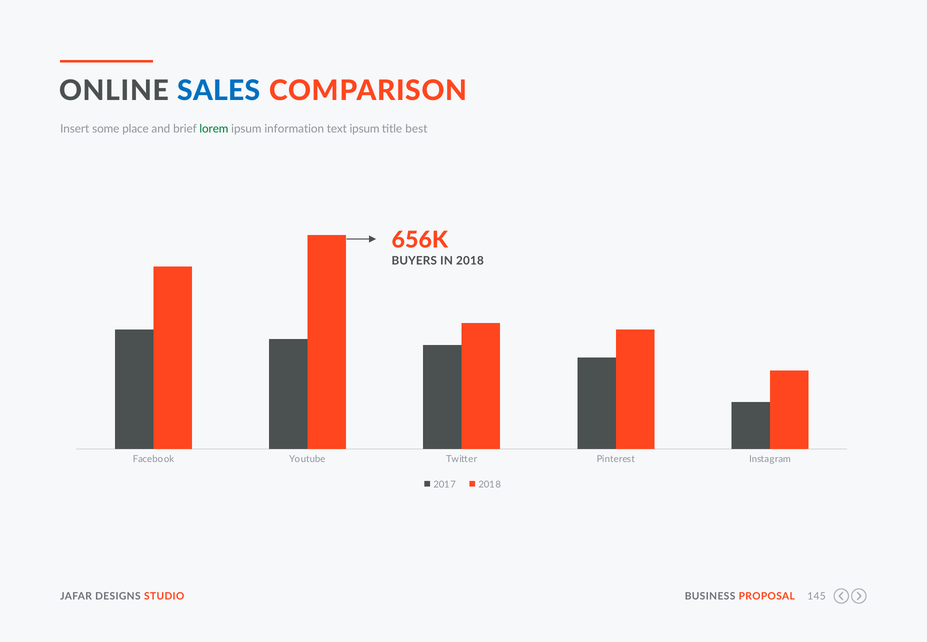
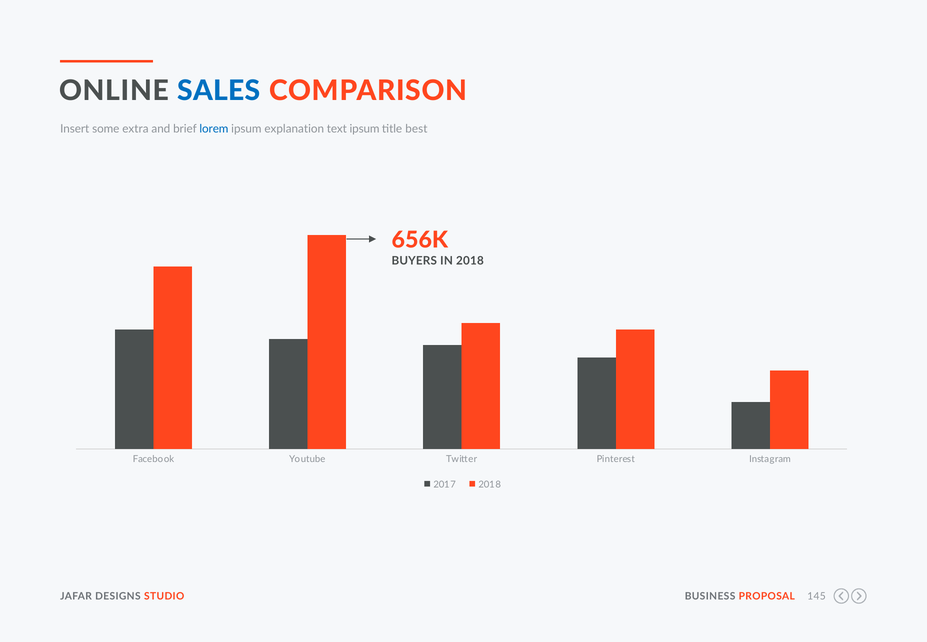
place: place -> extra (135, 129)
lorem colour: green -> blue (214, 129)
information: information -> explanation (294, 129)
